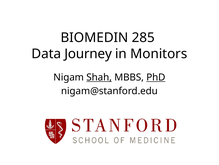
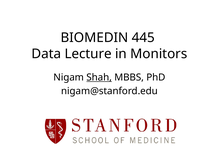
285: 285 -> 445 (143, 37)
Journey: Journey -> Lecture (88, 53)
PhD underline: present -> none (156, 77)
